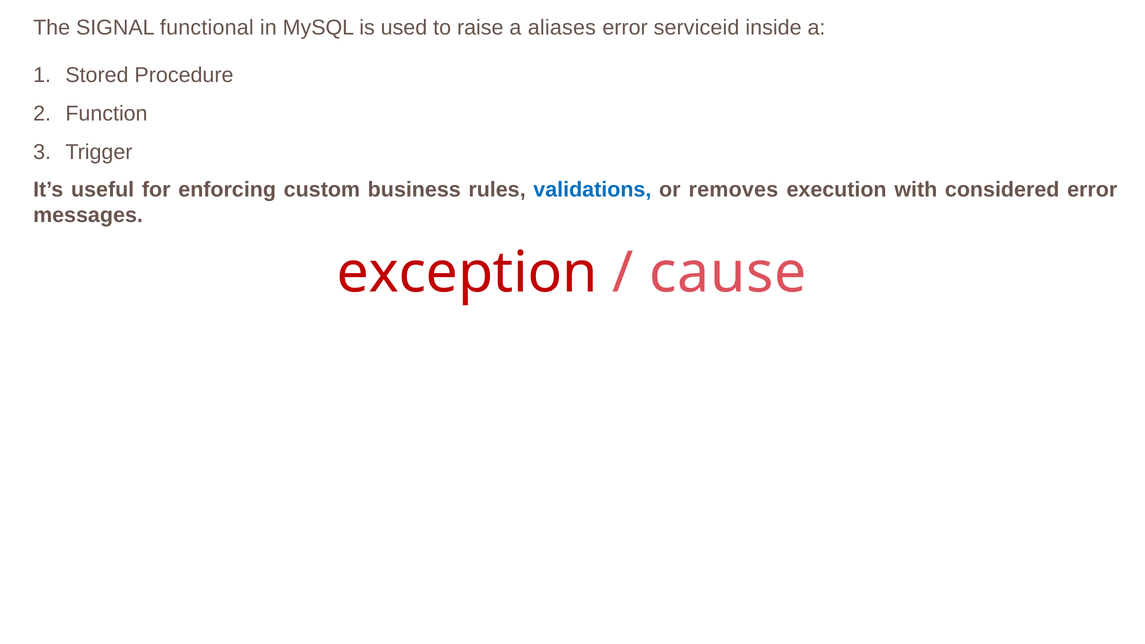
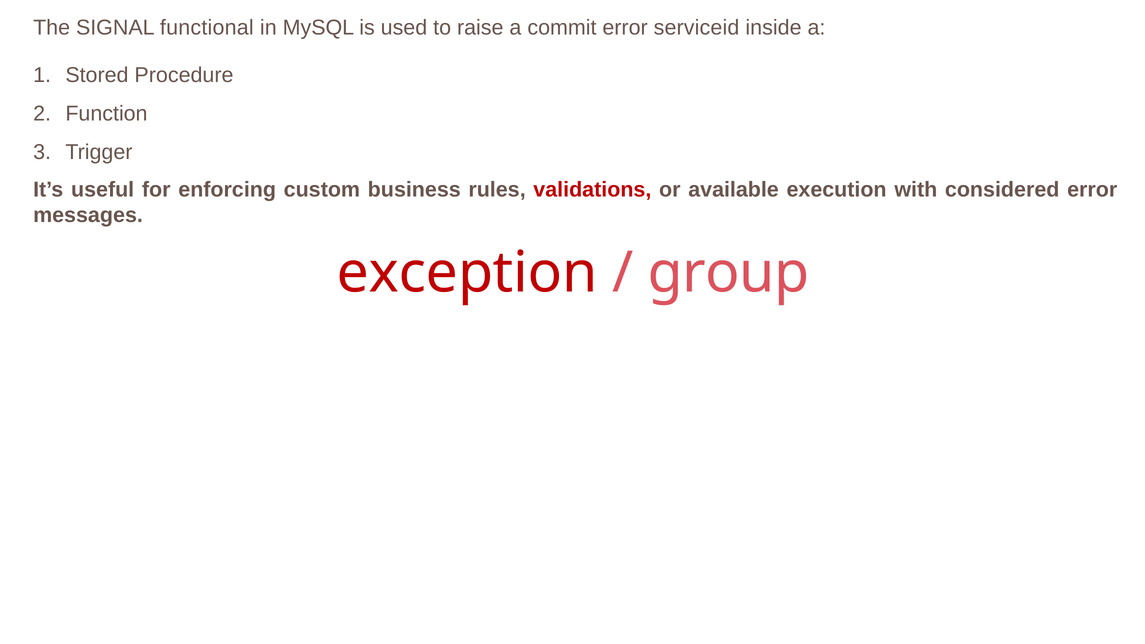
aliases: aliases -> commit (562, 28)
validations colour: blue -> red (592, 190)
removes: removes -> available (734, 190)
cause: cause -> group (728, 273)
